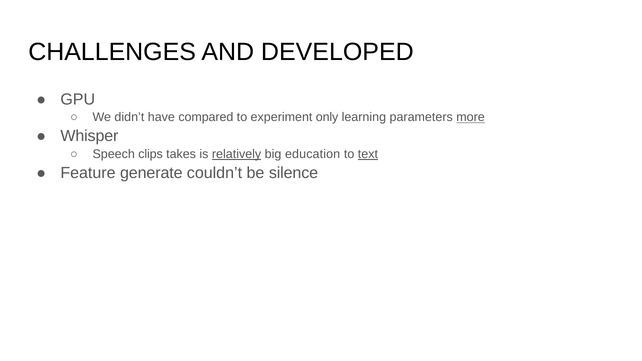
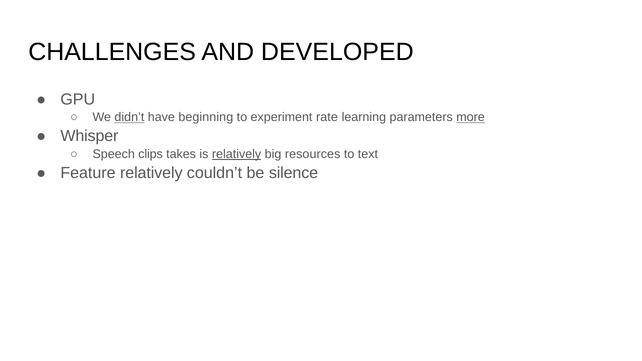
didn’t underline: none -> present (129, 117)
compared: compared -> beginning (206, 117)
only: only -> rate (327, 117)
education: education -> resources (313, 154)
text underline: present -> none (368, 154)
Feature generate: generate -> relatively (151, 173)
